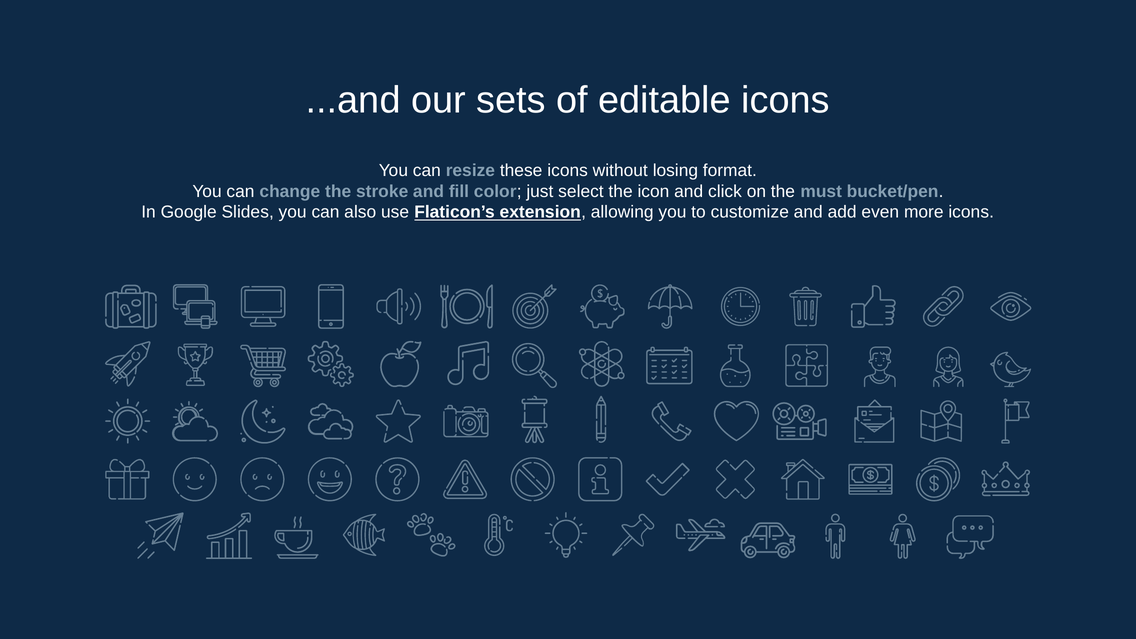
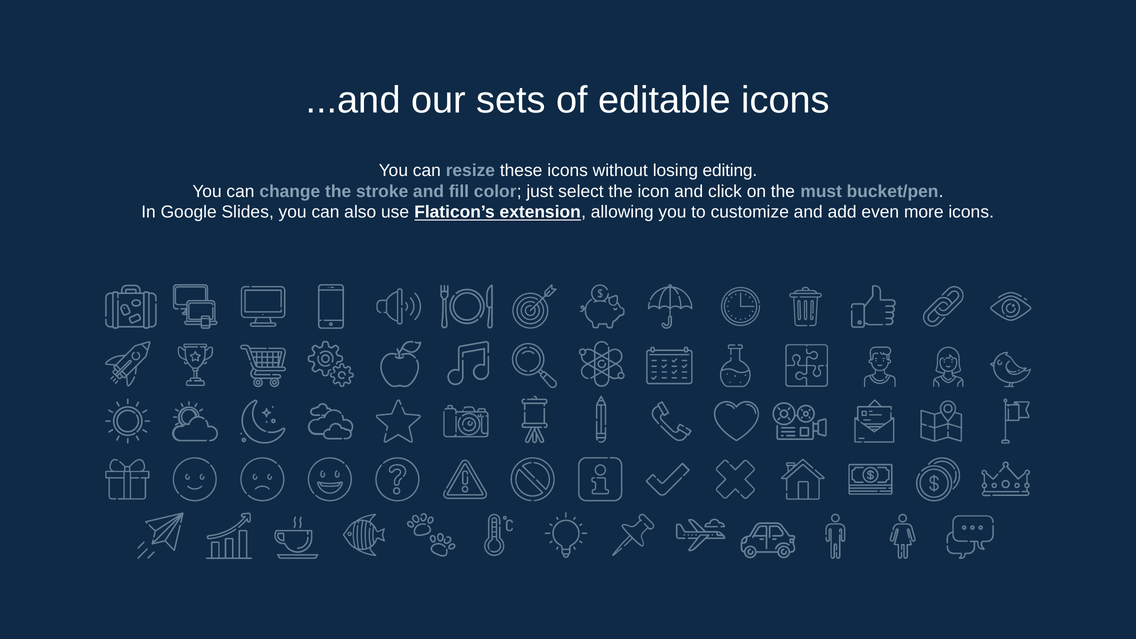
format: format -> editing (730, 171)
